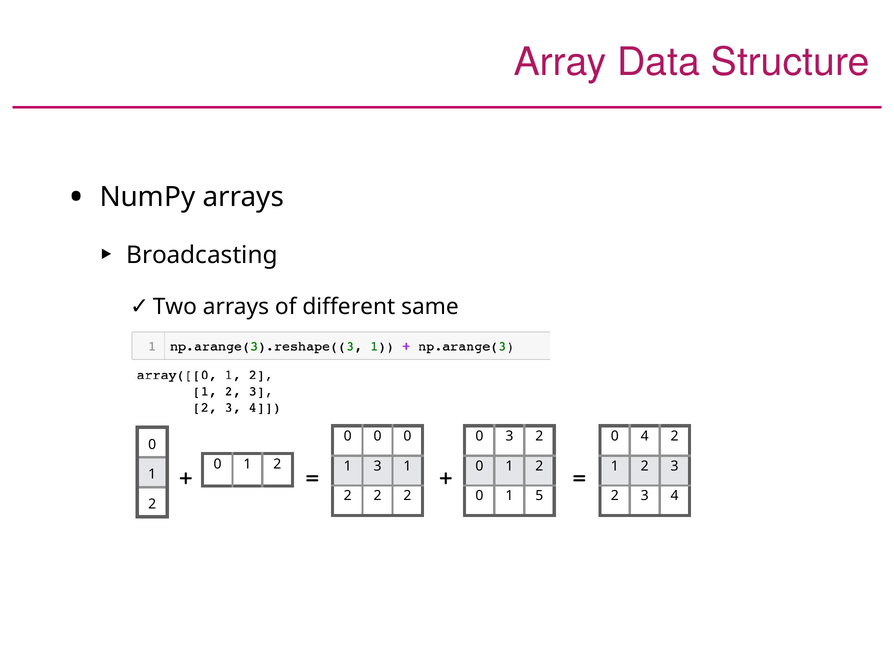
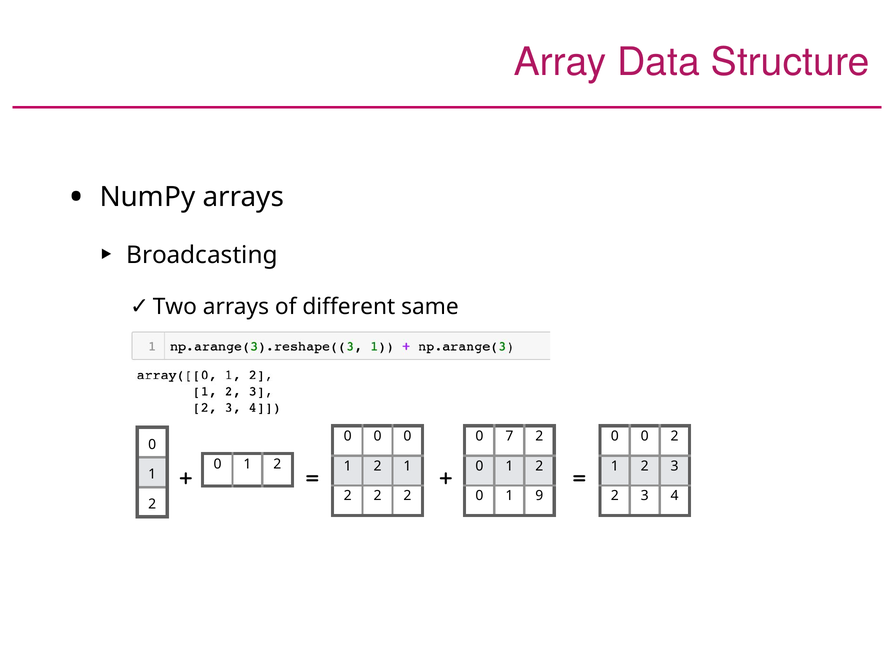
0 3: 3 -> 7 (509, 436)
4: 4 -> 0 (645, 436)
3: 3 -> 2 (378, 466)
5: 5 -> 9 (539, 496)
